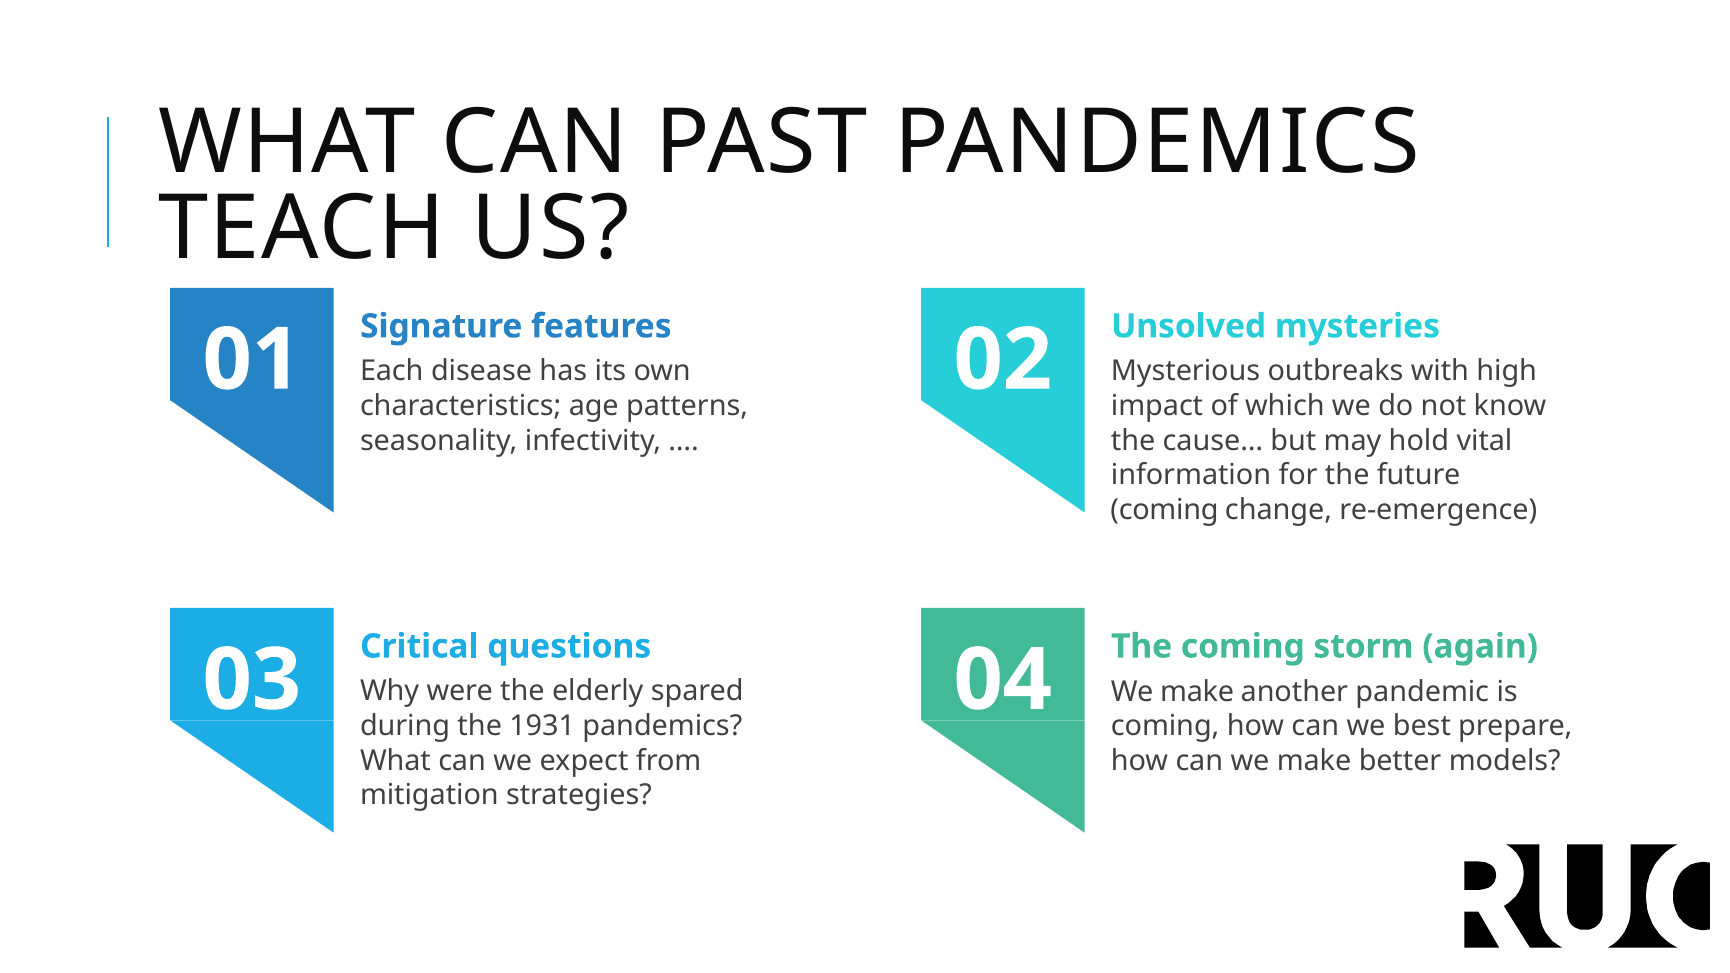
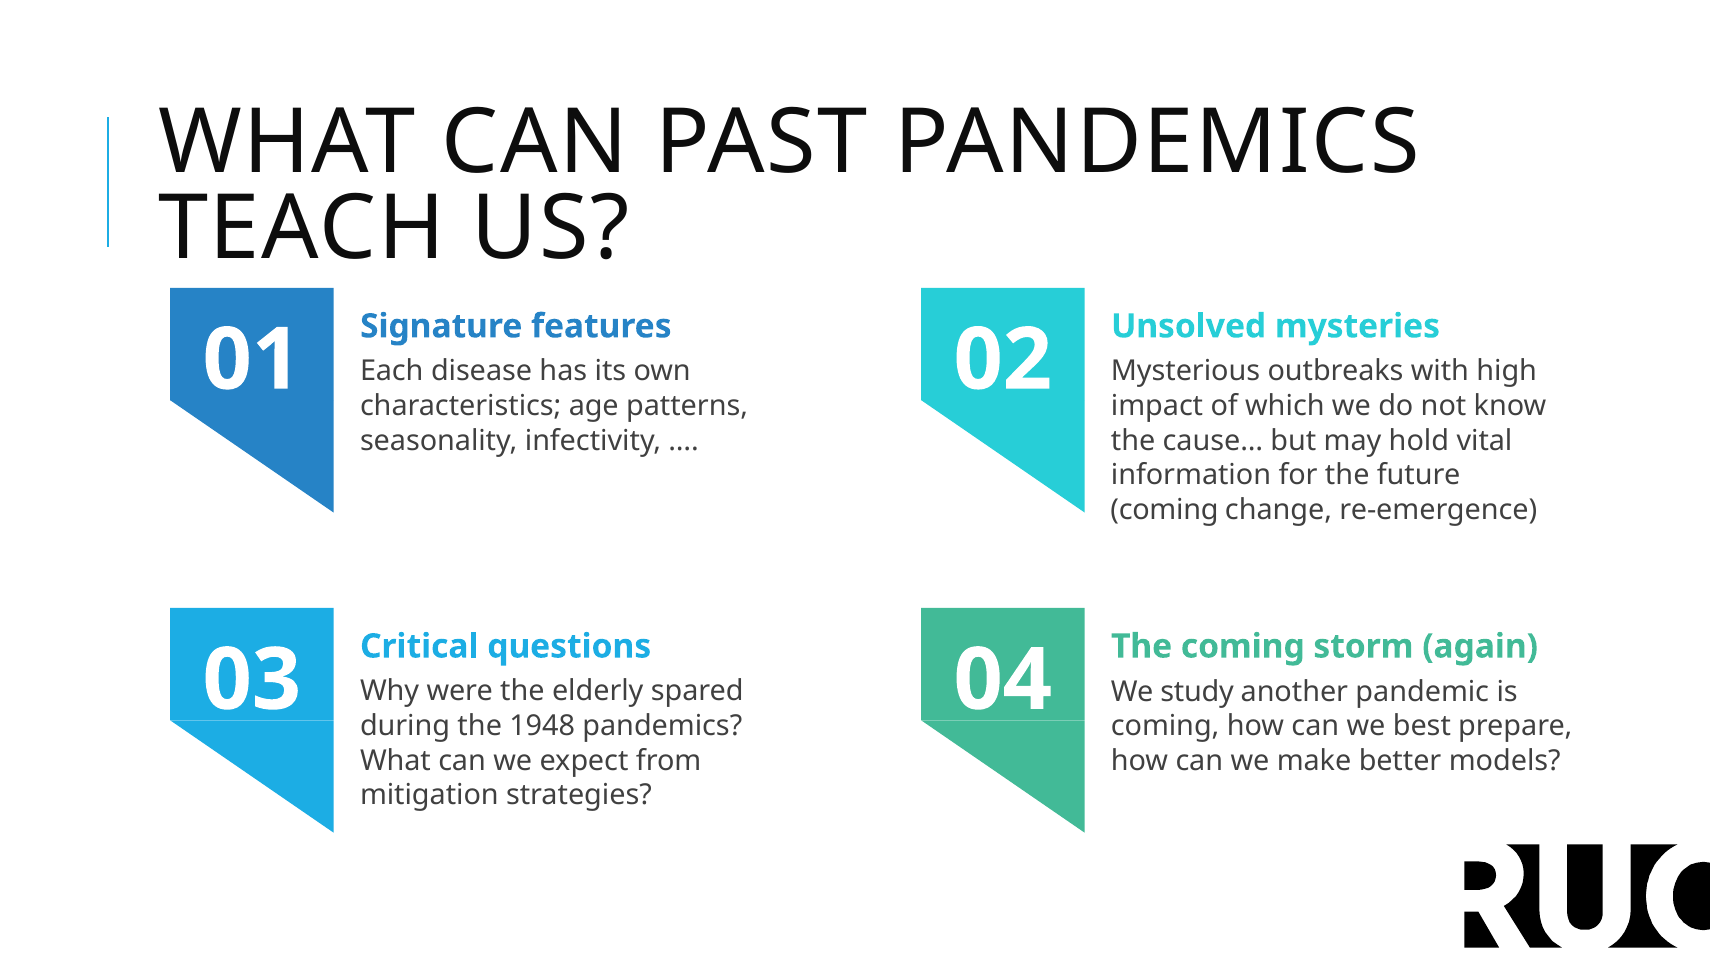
03 We make: make -> study (1197, 692)
1931: 1931 -> 1948 (542, 726)
